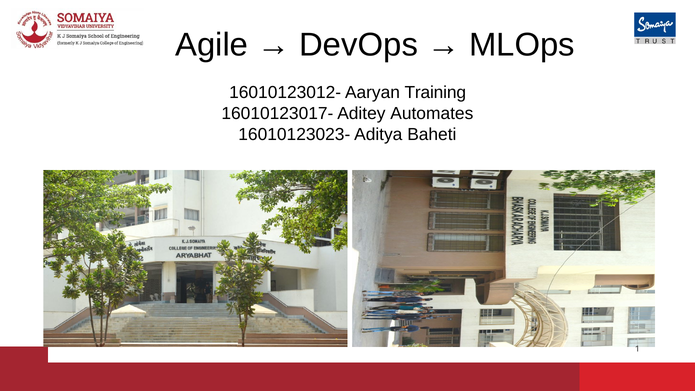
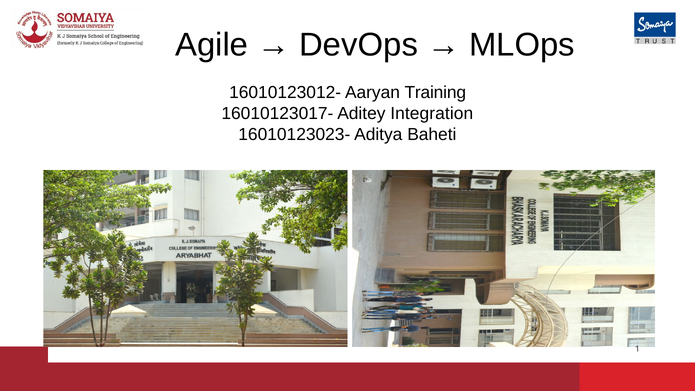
Automates: Automates -> Integration (432, 114)
